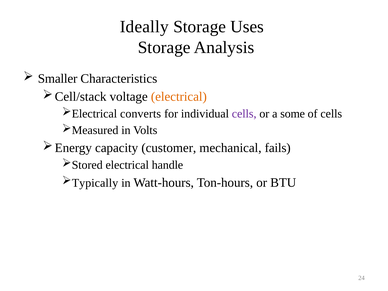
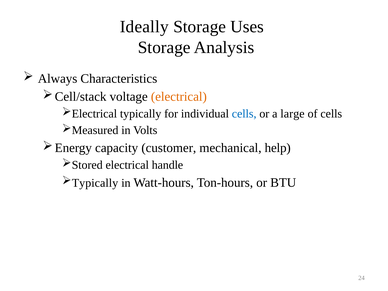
Smaller: Smaller -> Always (58, 79)
converts: converts -> typically (141, 114)
cells colour: purple -> blue (244, 114)
some: some -> large (292, 114)
fails: fails -> help (278, 148)
